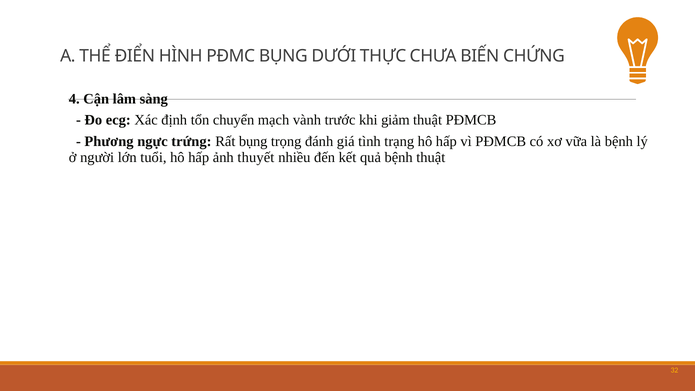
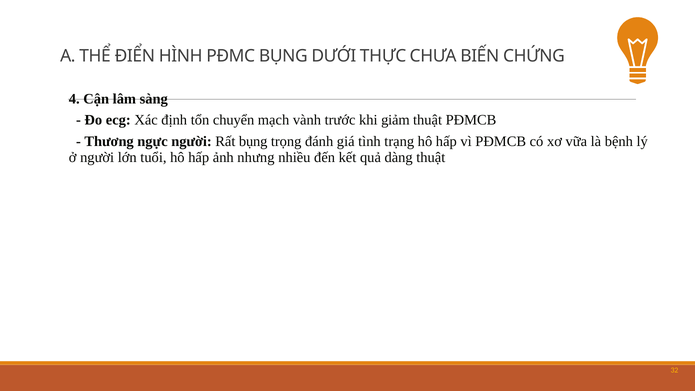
Phương: Phương -> Thương (109, 142)
ngực trứng: trứng -> người (192, 142)
thuyết: thuyết -> nhưng (256, 157)
quả bệnh: bệnh -> dàng (399, 157)
